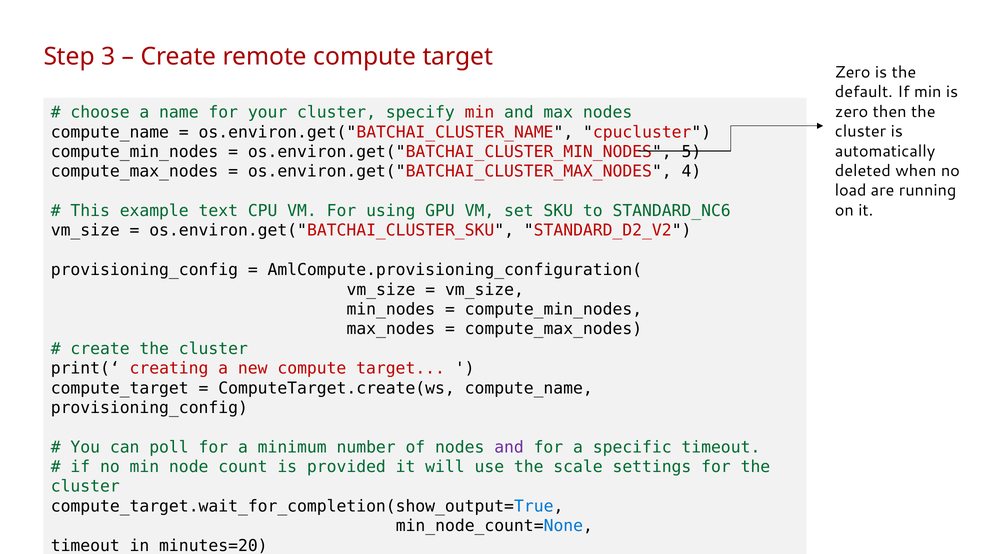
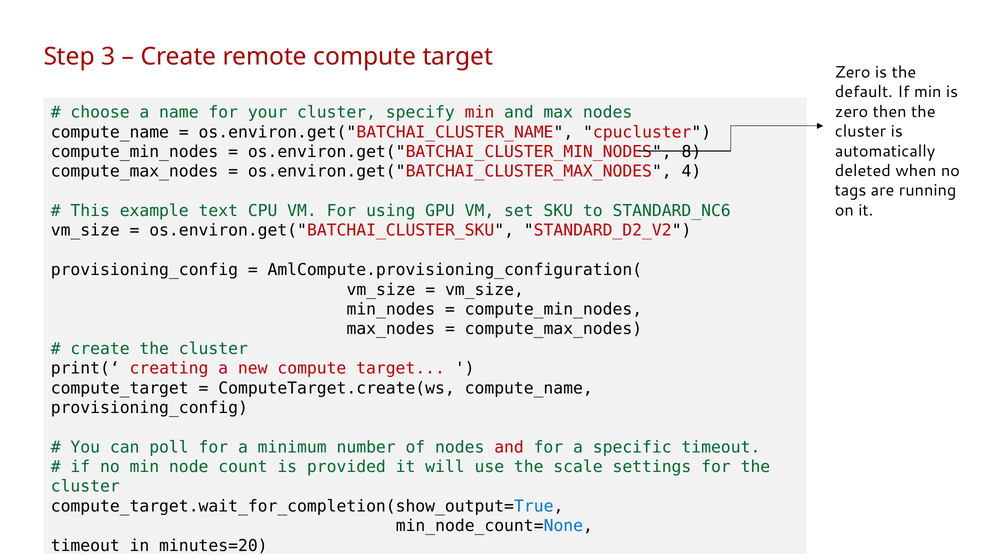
5: 5 -> 8 (691, 152)
load: load -> tags (851, 191)
and colour: purple -> red (509, 447)
